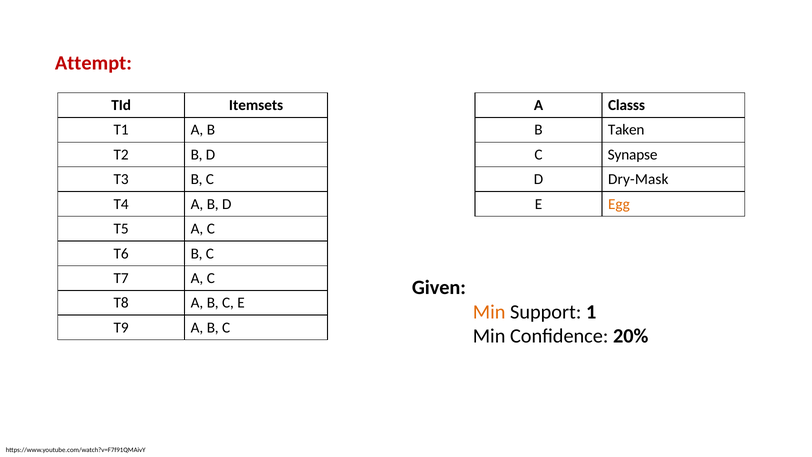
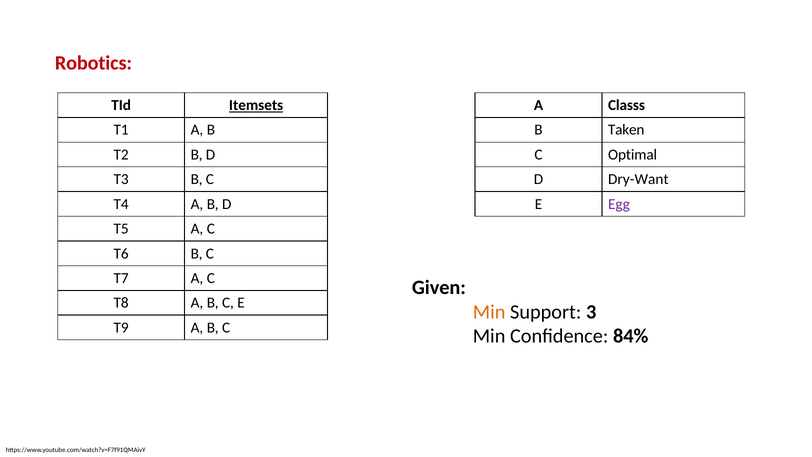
Attempt: Attempt -> Robotics (94, 63)
Itemsets underline: none -> present (256, 105)
Synapse: Synapse -> Optimal (633, 155)
Dry-Mask: Dry-Mask -> Dry-Want (638, 179)
Egg colour: orange -> purple (619, 204)
1: 1 -> 3 (591, 312)
20%: 20% -> 84% (631, 336)
